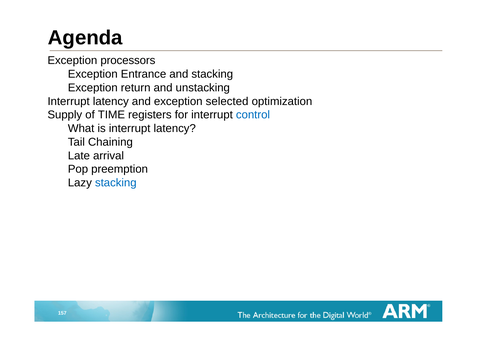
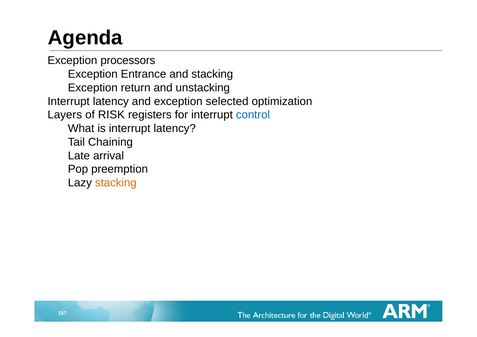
Supply: Supply -> Layers (65, 115)
TIME: TIME -> RISK (111, 115)
stacking colour: blue -> orange (116, 183)
